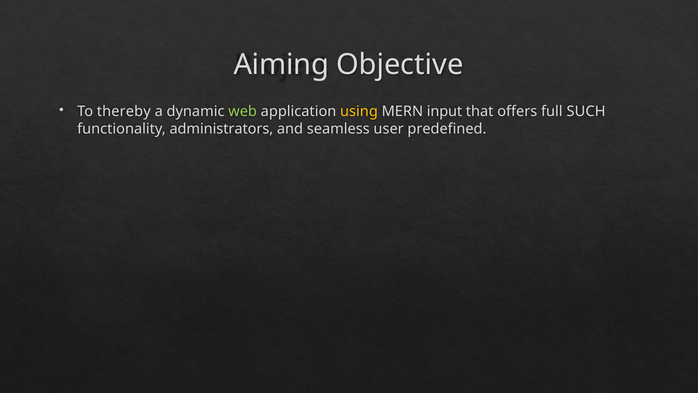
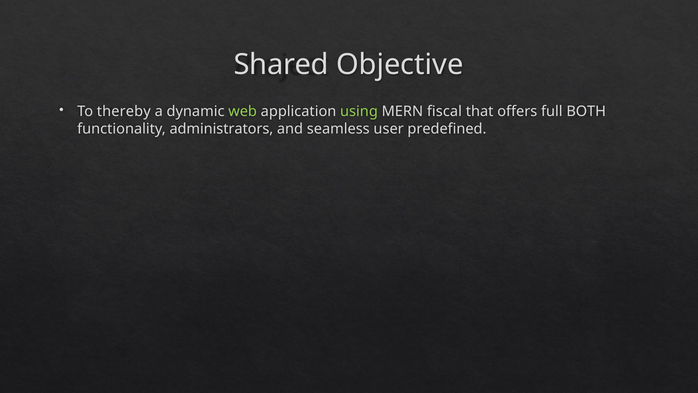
Aiming: Aiming -> Shared (281, 65)
using colour: yellow -> light green (359, 112)
input: input -> fiscal (444, 112)
SUCH: SUCH -> BOTH (586, 112)
